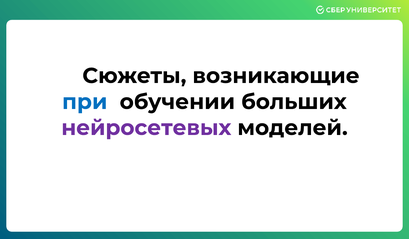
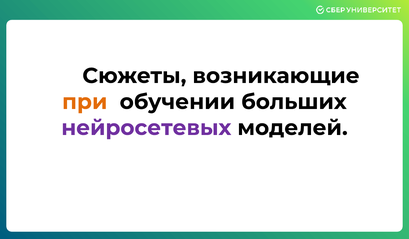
при colour: blue -> orange (85, 102)
